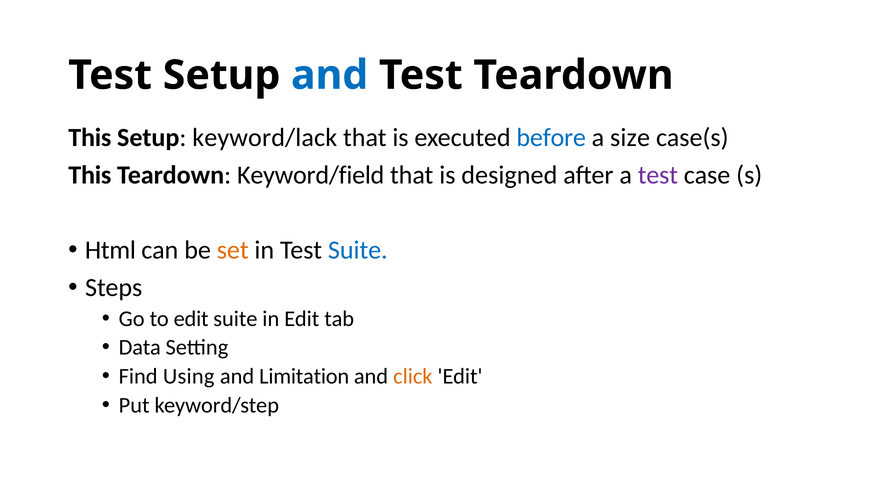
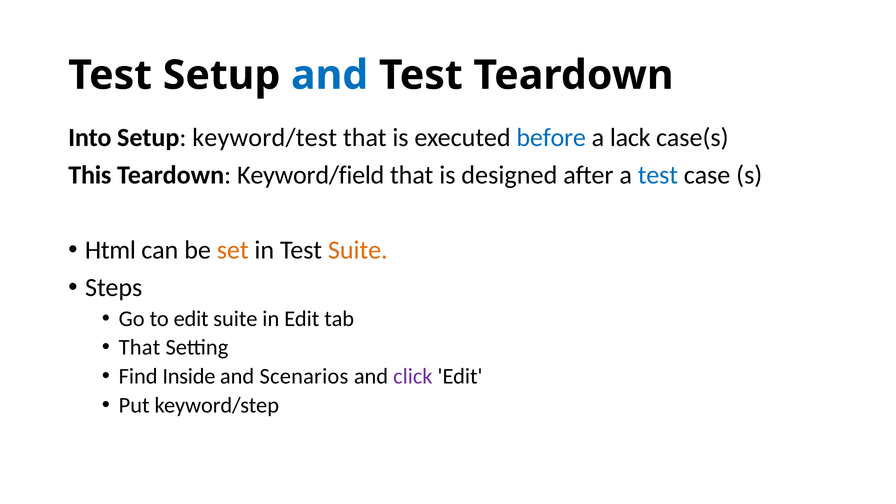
This: This -> Into (90, 138)
keyword/lack: keyword/lack -> keyword/test (265, 138)
size: size -> lack (630, 138)
test colour: purple -> blue (658, 175)
Suite colour: blue -> orange (358, 250)
Data: Data -> That (140, 347)
Using: Using -> Inside (189, 376)
Limitation: Limitation -> Scenarios (304, 376)
click colour: orange -> purple (413, 376)
